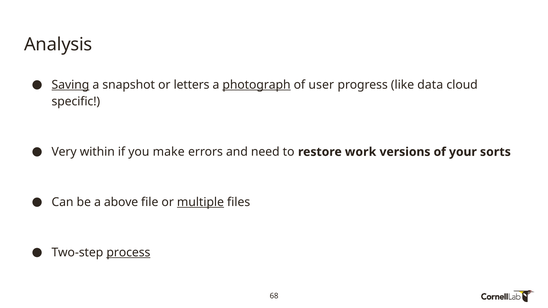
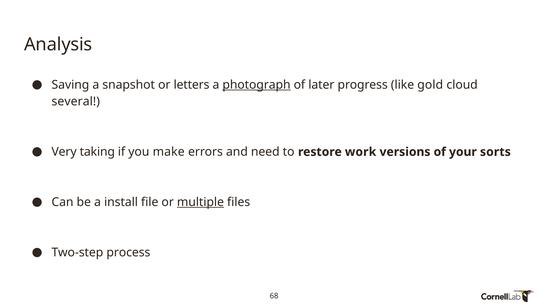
Saving underline: present -> none (70, 85)
user: user -> later (321, 85)
data: data -> gold (430, 85)
specific: specific -> several (76, 102)
within: within -> taking (97, 152)
above: above -> install (121, 202)
process underline: present -> none (128, 253)
